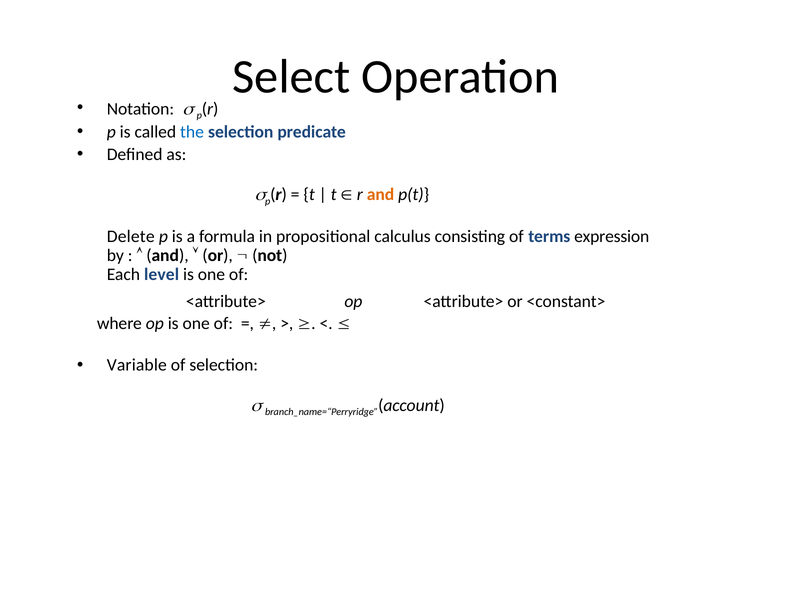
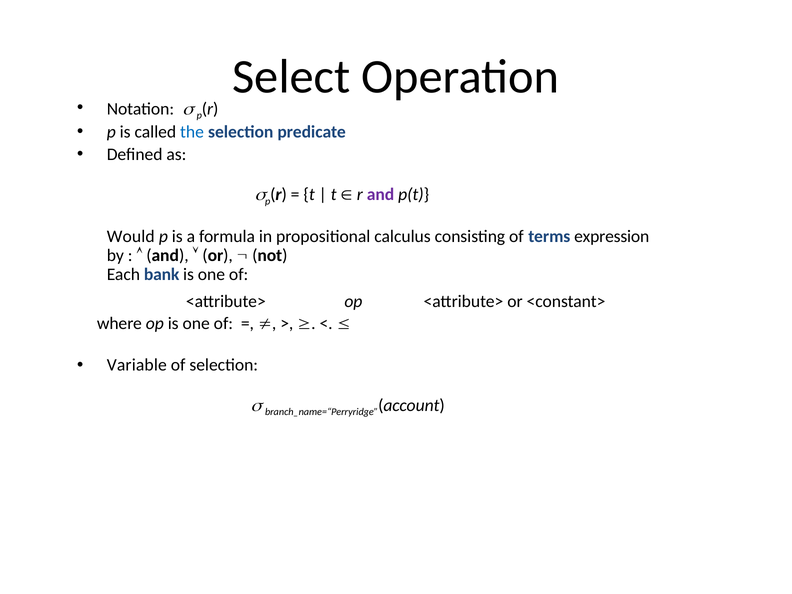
and colour: orange -> purple (381, 194)
Delete: Delete -> Would (131, 236)
level: level -> bank (162, 274)
